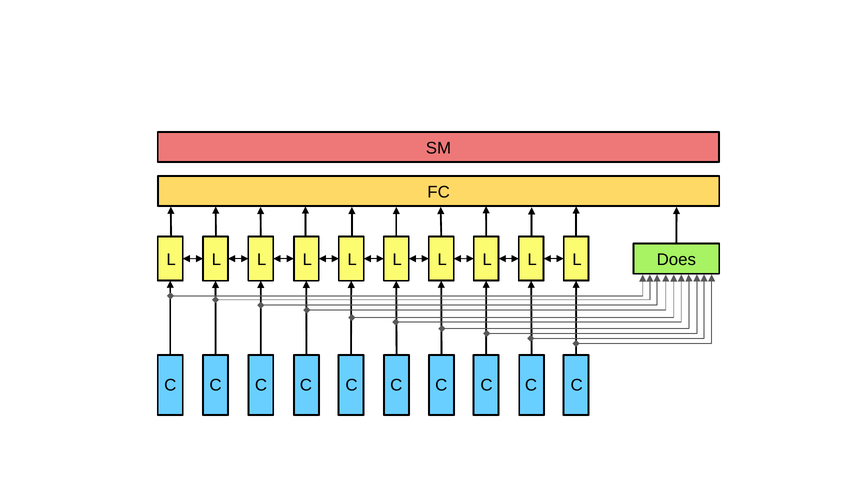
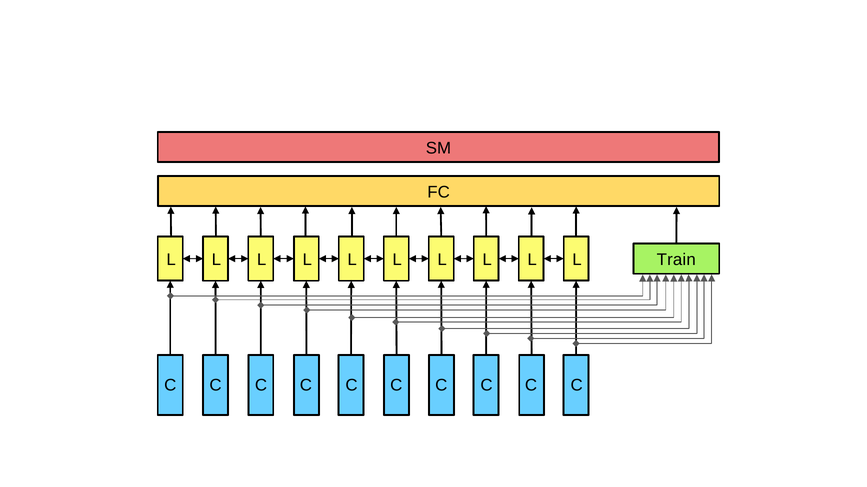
Does: Does -> Train (676, 260)
